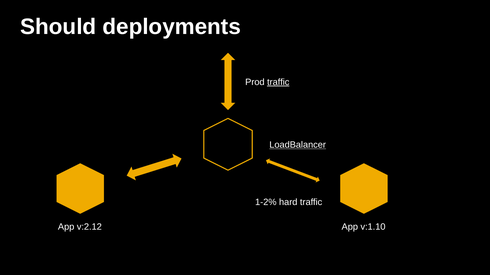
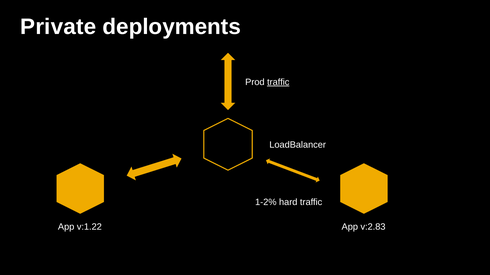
Should: Should -> Private (58, 27)
LoadBalancer underline: present -> none (298, 145)
v:2.12: v:2.12 -> v:1.22 (89, 227)
v:1.10: v:1.10 -> v:2.83 (373, 227)
